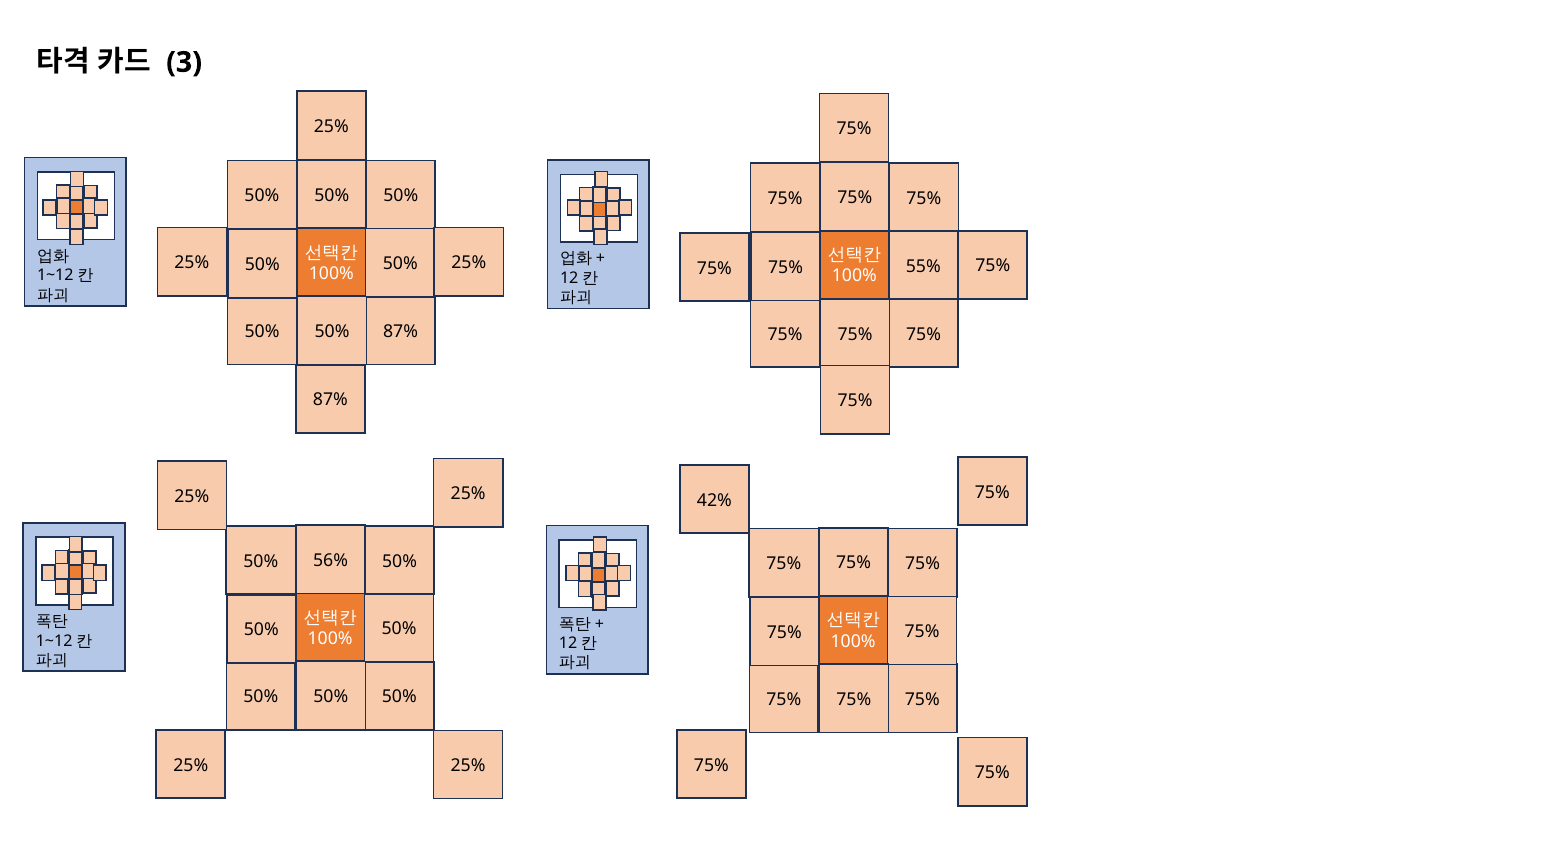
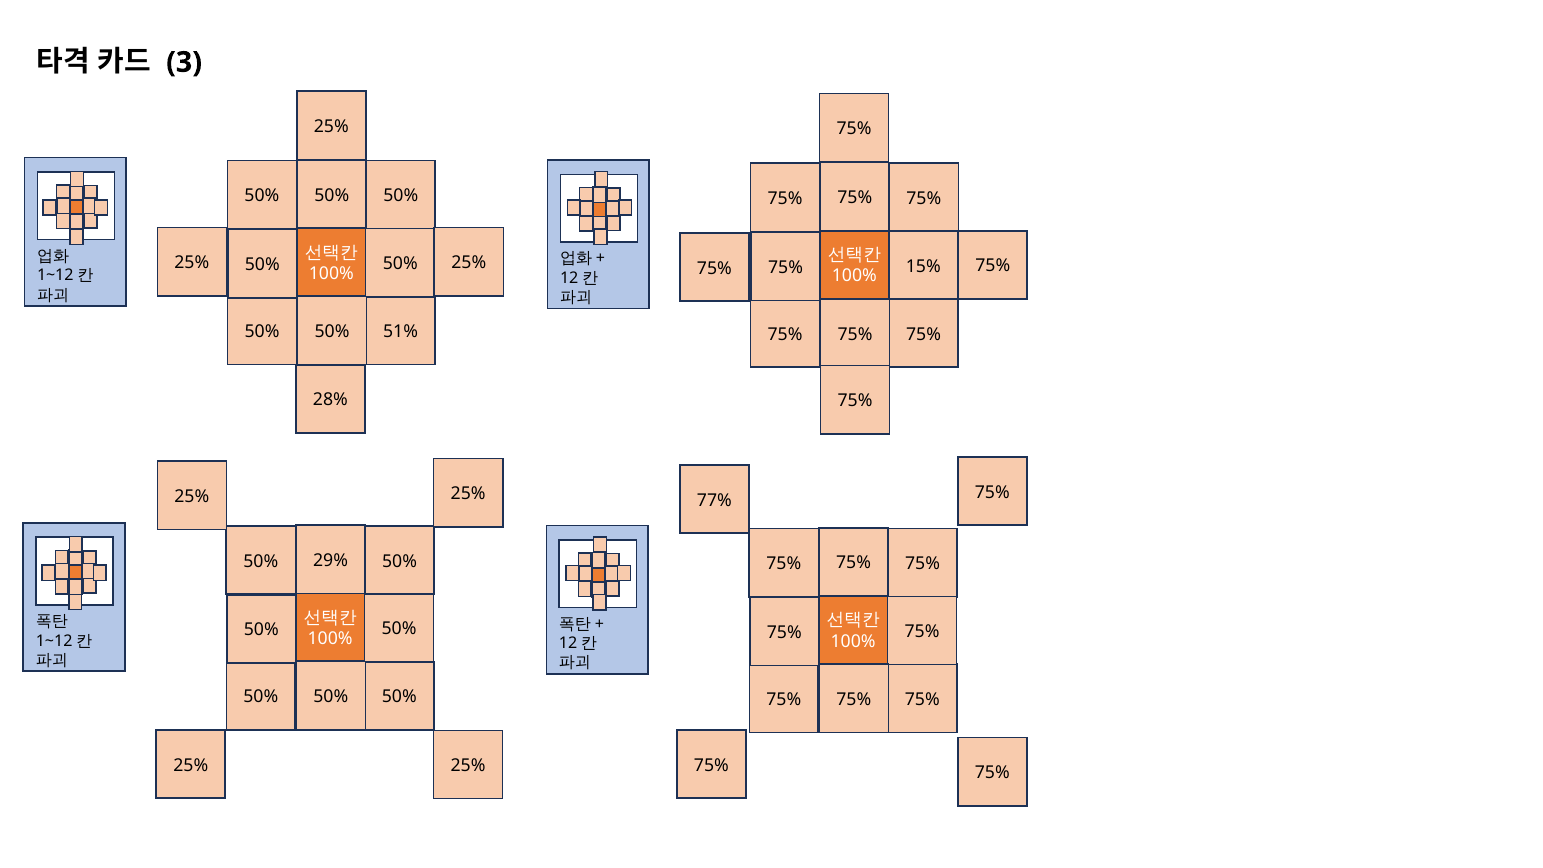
55%: 55% -> 15% (923, 266)
87%: 87% -> 51% (401, 332)
87%: 87% -> 28% (330, 400)
42%: 42% -> 77% (714, 500)
56%: 56% -> 29% (331, 561)
